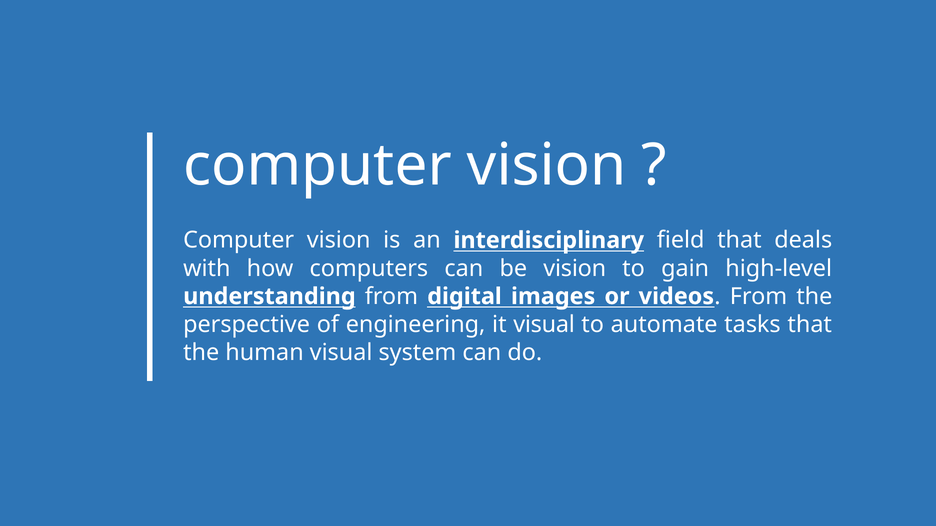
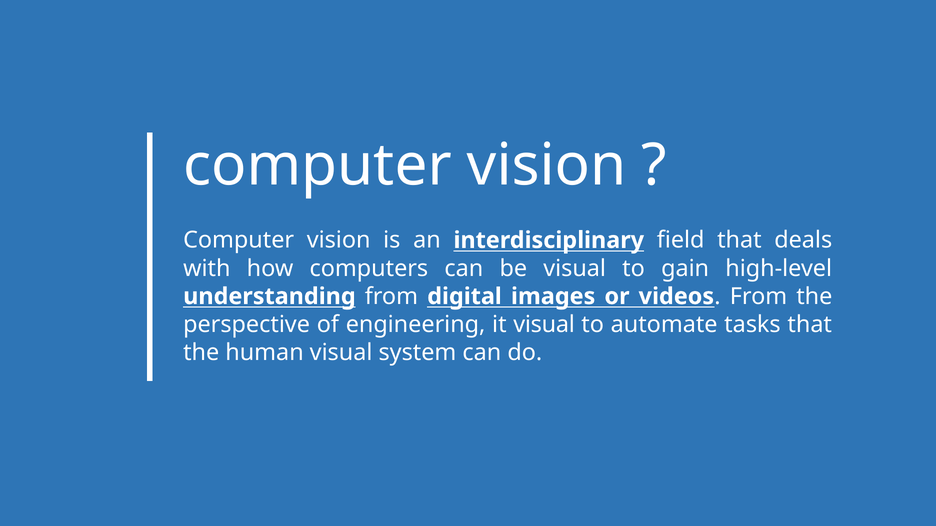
be vision: vision -> visual (575, 269)
